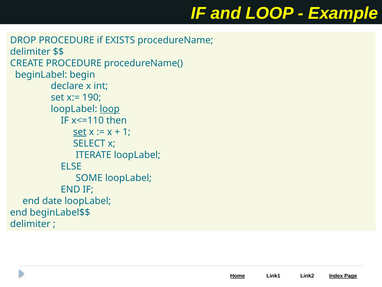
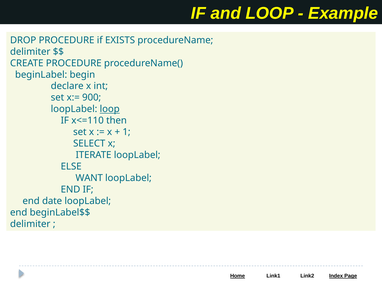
190: 190 -> 900 (92, 97)
set underline: present -> none (80, 132)
SOME: SOME -> WANT (89, 178)
